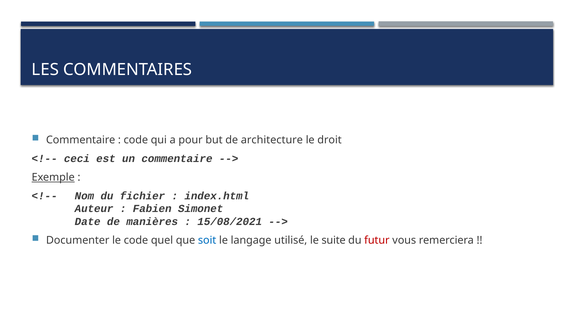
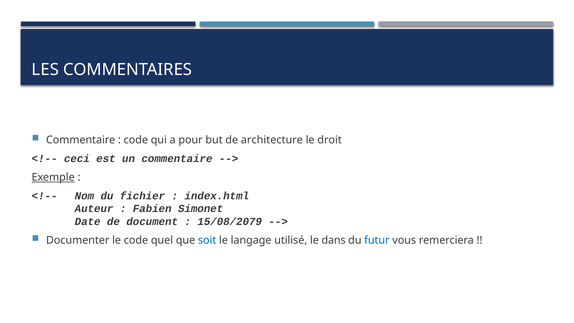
manières: manières -> document (152, 222)
15/08/2021: 15/08/2021 -> 15/08/2079 (230, 222)
suite: suite -> dans (334, 240)
futur colour: red -> blue (377, 240)
